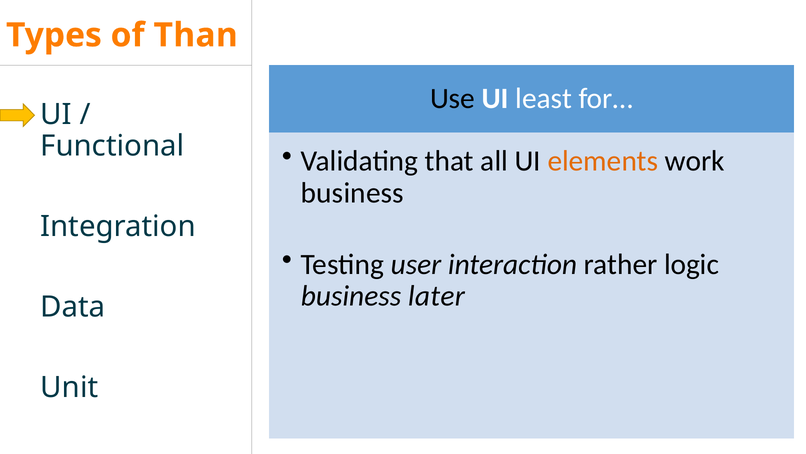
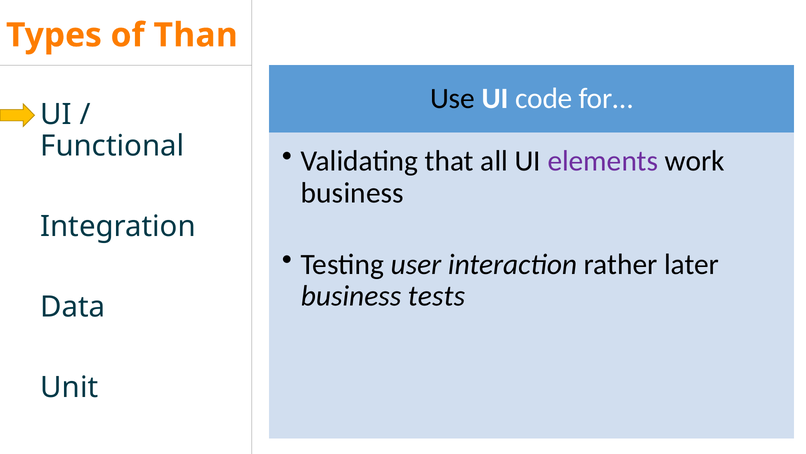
least: least -> code (544, 98)
elements colour: orange -> purple (603, 161)
logic: logic -> later (692, 264)
later: later -> tests (436, 296)
